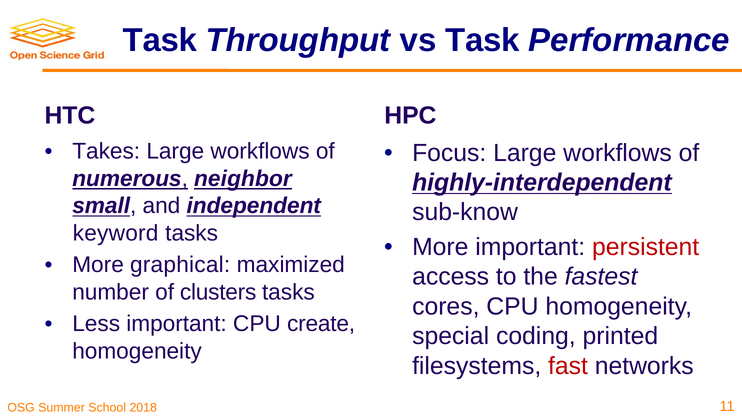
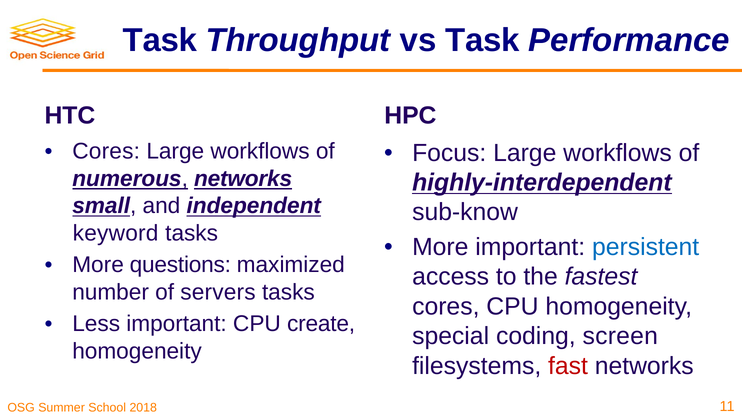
Takes: Takes -> Cores (106, 151)
numerous neighbor: neighbor -> networks (243, 178)
persistent colour: red -> blue (646, 247)
graphical: graphical -> questions (180, 265)
clusters: clusters -> servers (218, 292)
printed: printed -> screen (620, 336)
